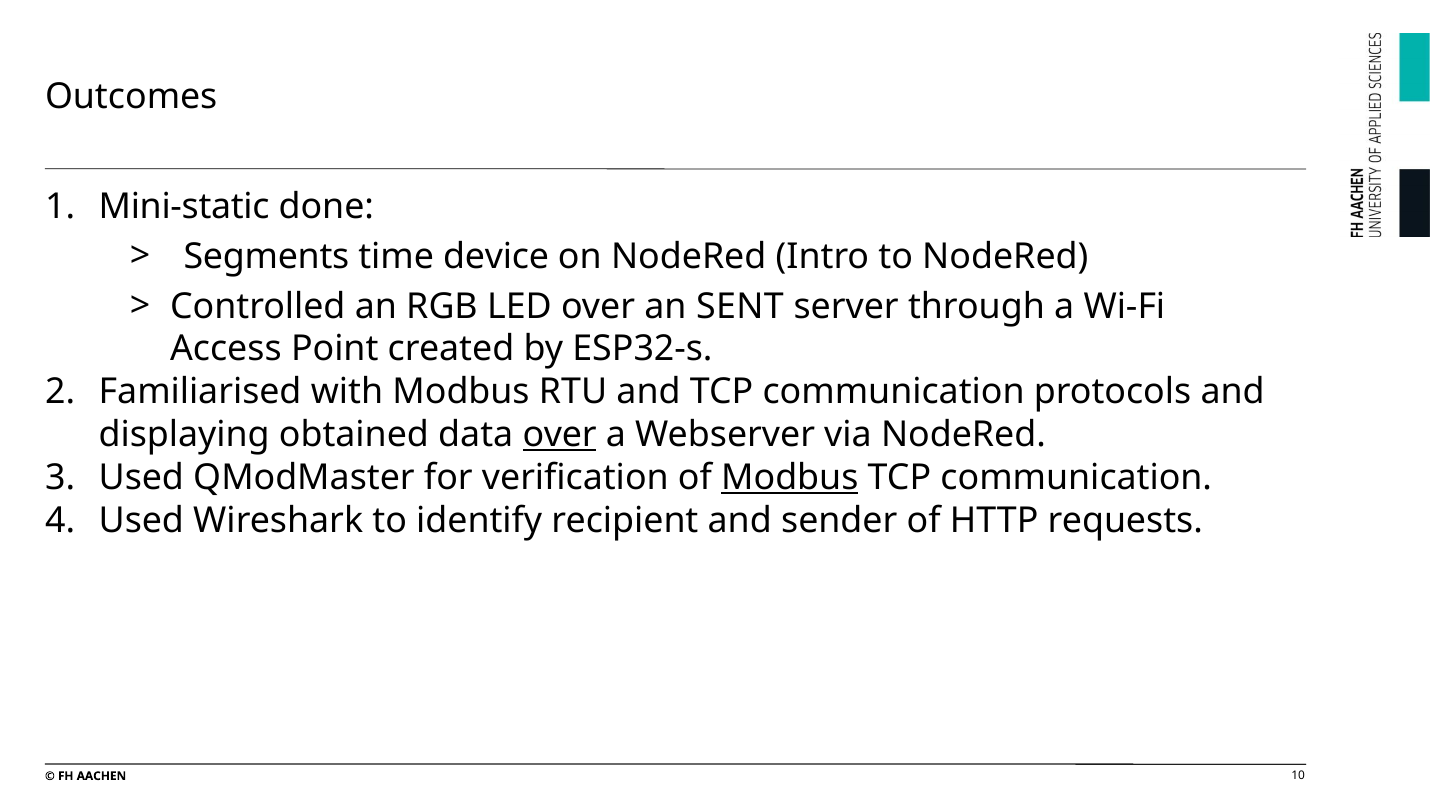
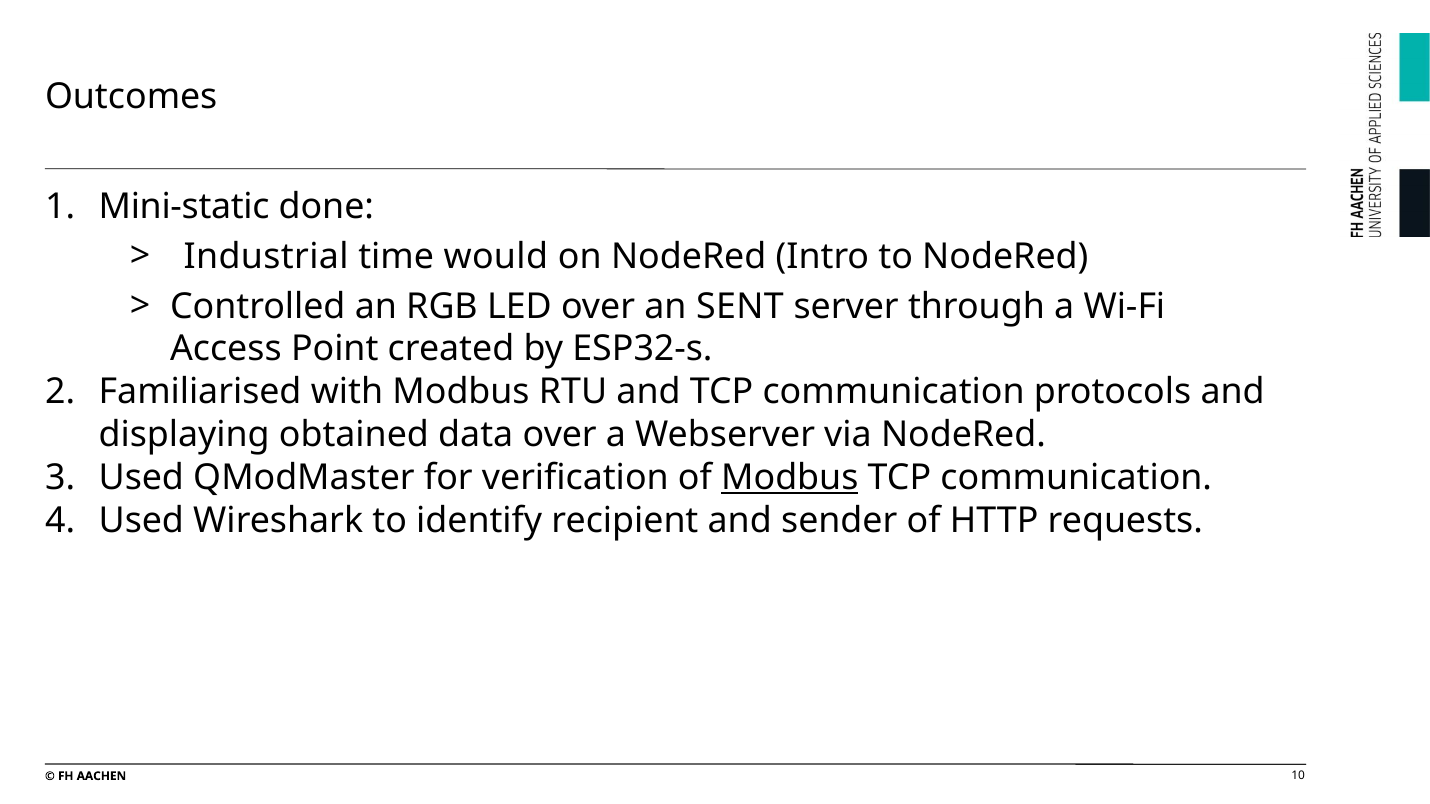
Segments: Segments -> Industrial (266, 256)
device: device -> would (496, 256)
over underline: present -> none (560, 435)
